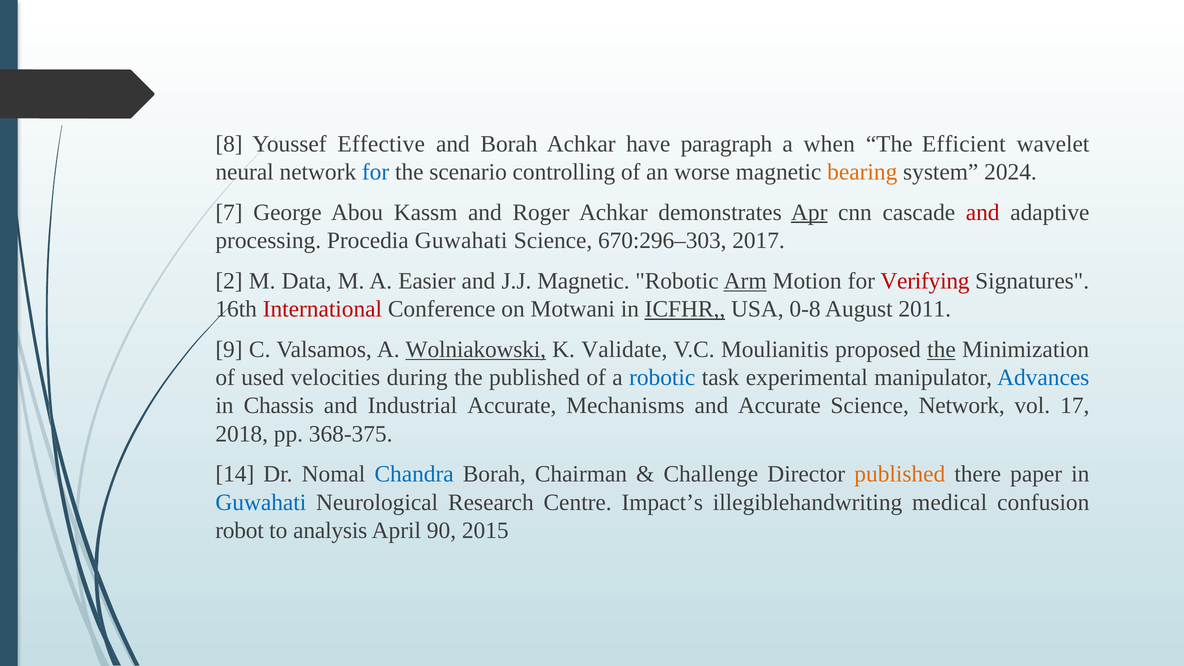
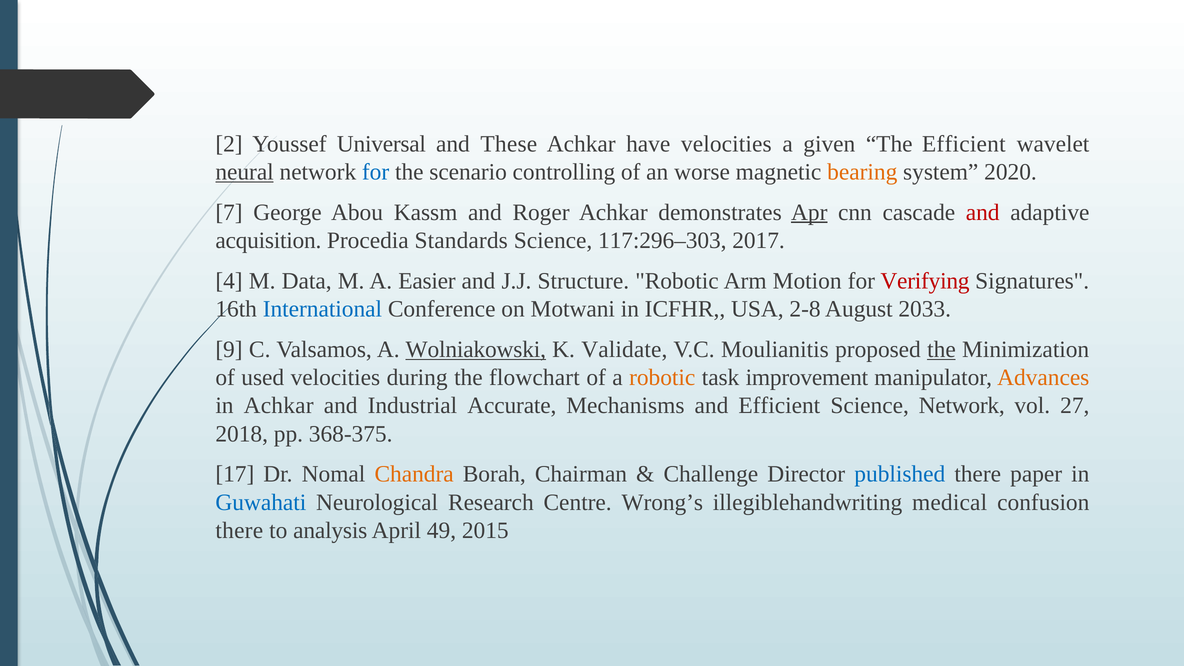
8: 8 -> 2 (229, 144)
Effective: Effective -> Universal (381, 144)
and Borah: Borah -> These (509, 144)
have paragraph: paragraph -> velocities (726, 144)
when: when -> given (829, 144)
neural underline: none -> present (245, 172)
2024: 2024 -> 2020 (1011, 172)
processing: processing -> acquisition (268, 240)
Procedia Guwahati: Guwahati -> Standards (461, 240)
670:296–303: 670:296–303 -> 117:296–303 (662, 240)
2: 2 -> 4 (229, 281)
J.J Magnetic: Magnetic -> Structure (583, 281)
Arm underline: present -> none (745, 281)
International colour: red -> blue (322, 309)
ICFHR underline: present -> none (685, 309)
0-8: 0-8 -> 2-8 (805, 309)
2011: 2011 -> 2033 (925, 309)
the published: published -> flowchart (534, 378)
robotic colour: blue -> orange (662, 378)
experimental: experimental -> improvement (807, 378)
Advances colour: blue -> orange (1043, 378)
in Chassis: Chassis -> Achkar (279, 406)
and Accurate: Accurate -> Efficient (779, 406)
17: 17 -> 27 (1075, 406)
14: 14 -> 17 (235, 474)
Chandra colour: blue -> orange (414, 474)
published colour: orange -> blue (900, 474)
Impact’s: Impact’s -> Wrong’s (662, 502)
robot: robot -> there (239, 530)
90: 90 -> 49 (441, 530)
